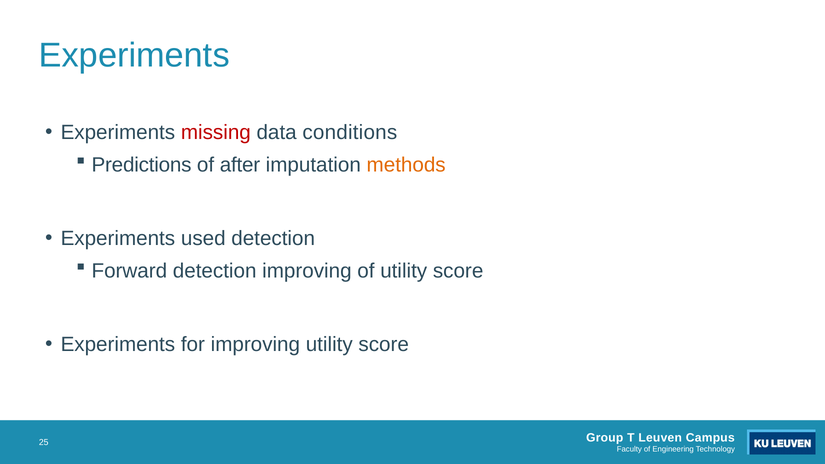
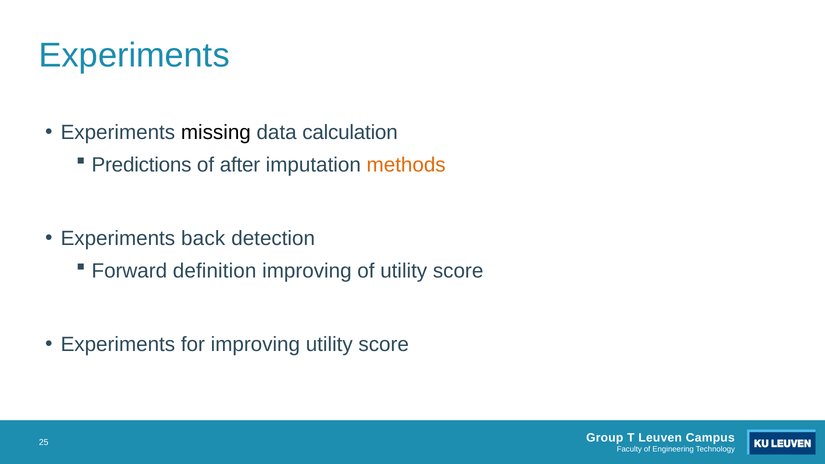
missing colour: red -> black (216, 132)
conditions: conditions -> calculation (350, 132)
used: used -> back (203, 239)
Forward detection: detection -> definition (215, 271)
